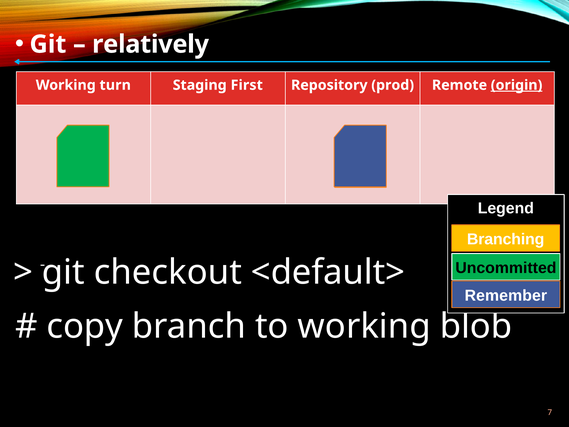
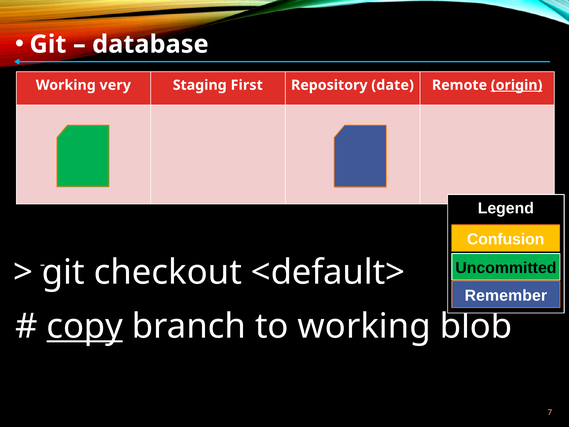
relatively: relatively -> database (150, 44)
turn: turn -> very (115, 85)
prod: prod -> date (393, 85)
Branching: Branching -> Confusion (506, 239)
copy underline: none -> present (85, 326)
